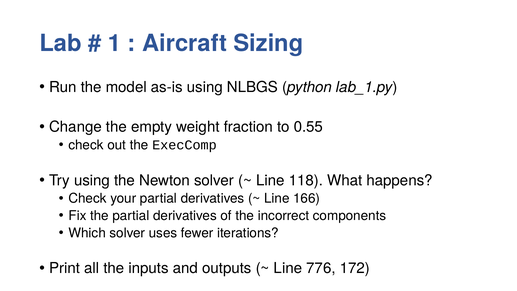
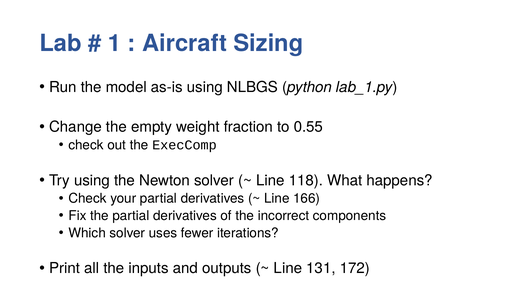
776: 776 -> 131 (321, 268)
